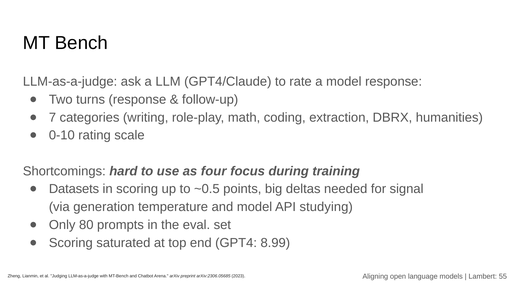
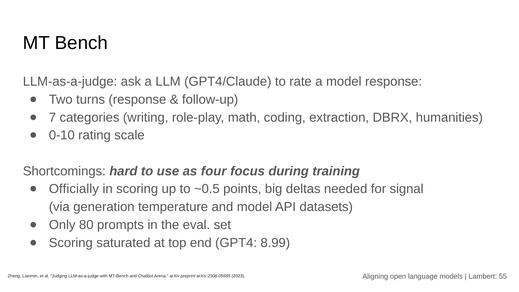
Datasets: Datasets -> Officially (74, 189)
studying: studying -> datasets (326, 207)
